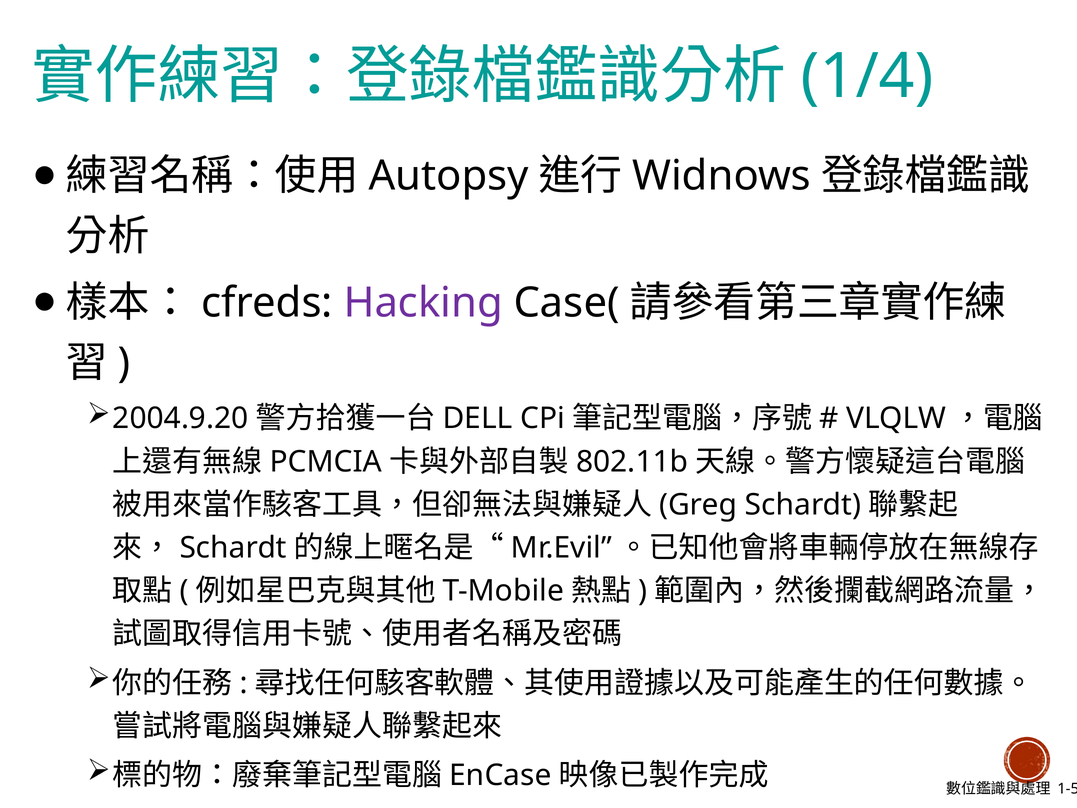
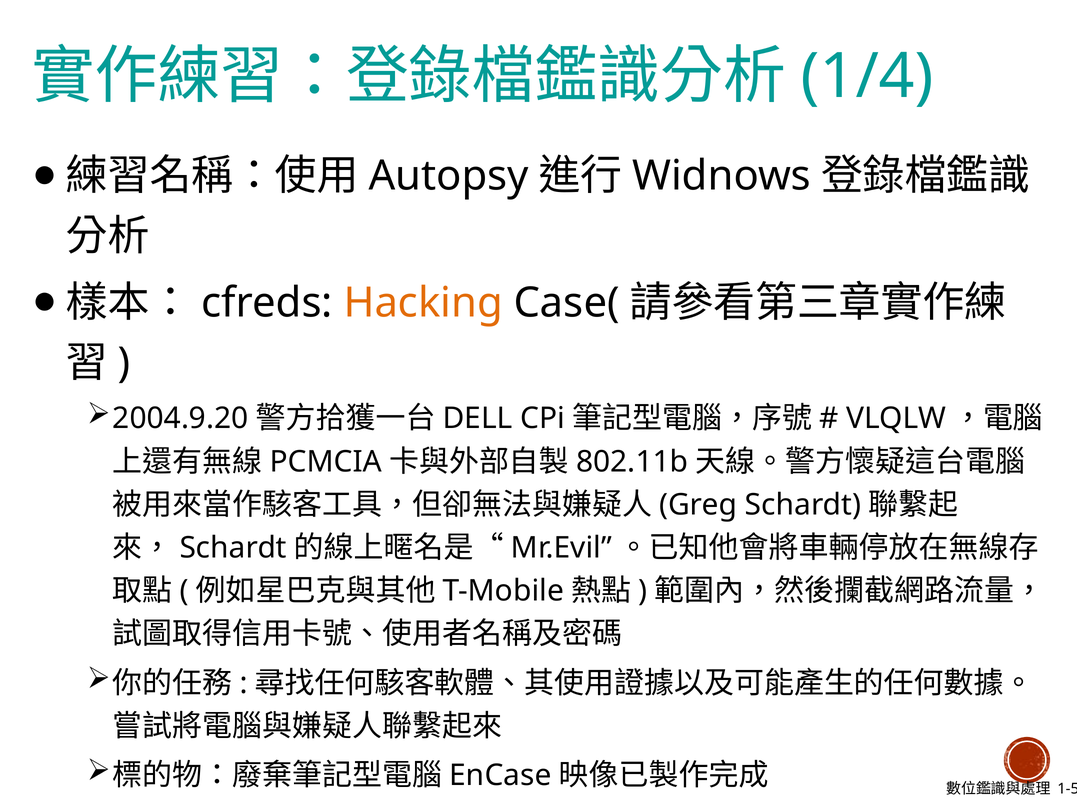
Hacking colour: purple -> orange (423, 303)
